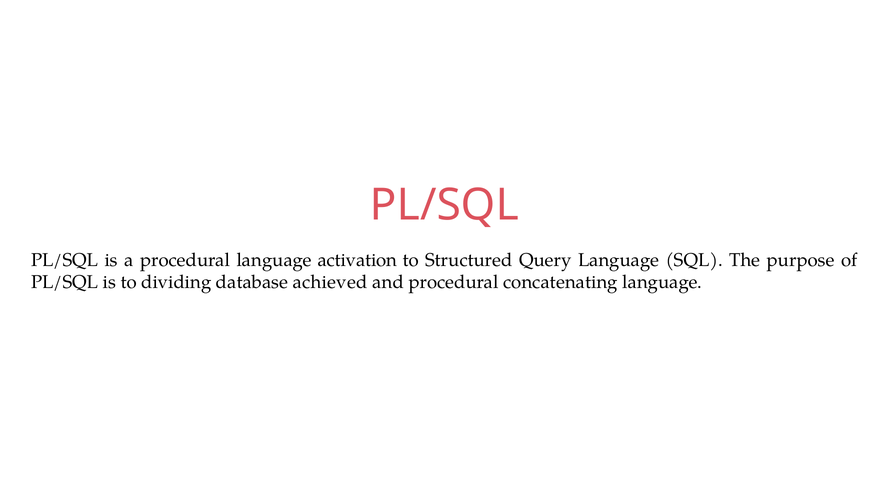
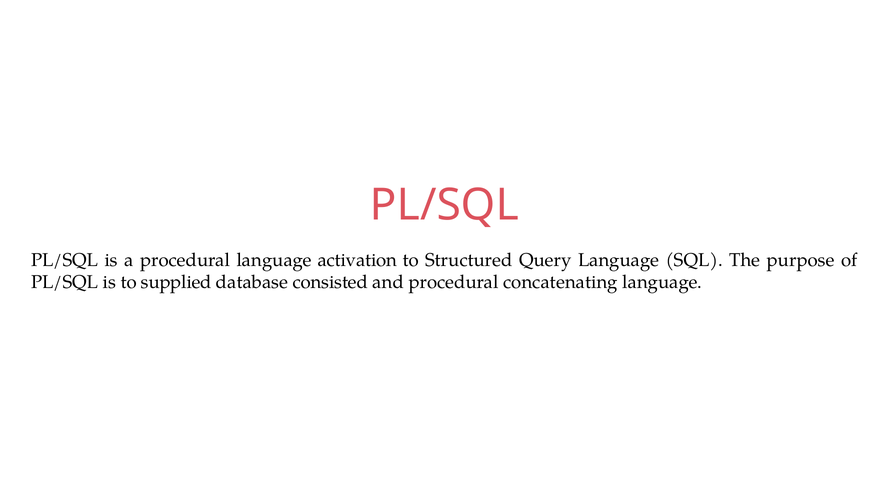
dividing: dividing -> supplied (176, 282)
achieved: achieved -> consisted (330, 282)
